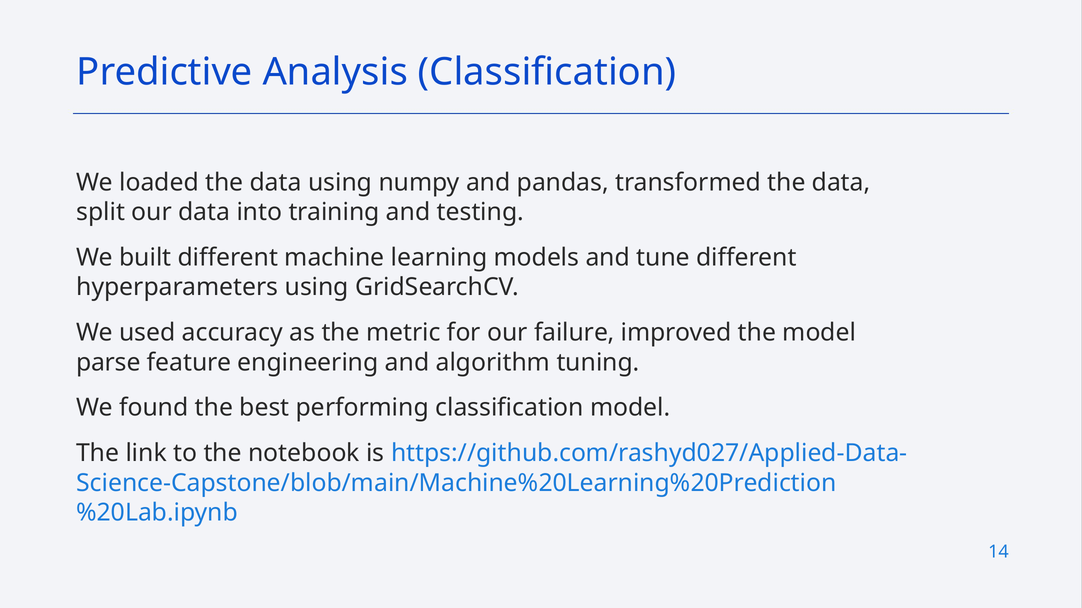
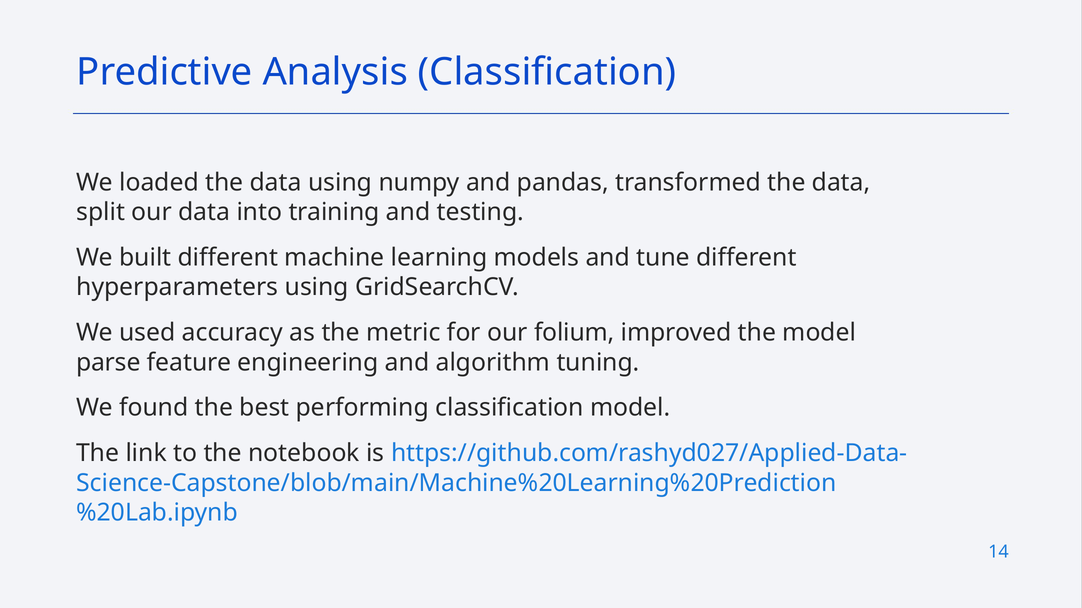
failure: failure -> folium (574, 333)
